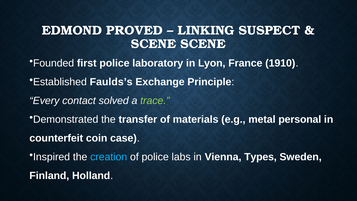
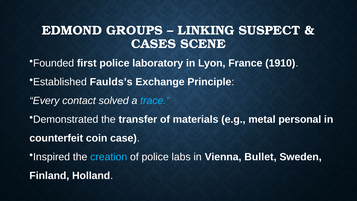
PROVED: PROVED -> GROUPS (134, 30)
SCENE: SCENE -> CASES (154, 44)
trace colour: light green -> light blue (155, 101)
Types: Types -> Bullet (260, 157)
